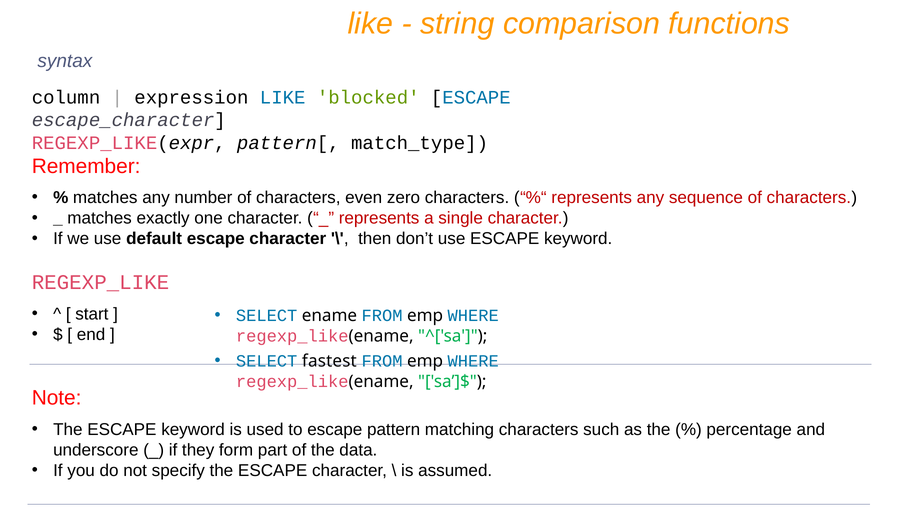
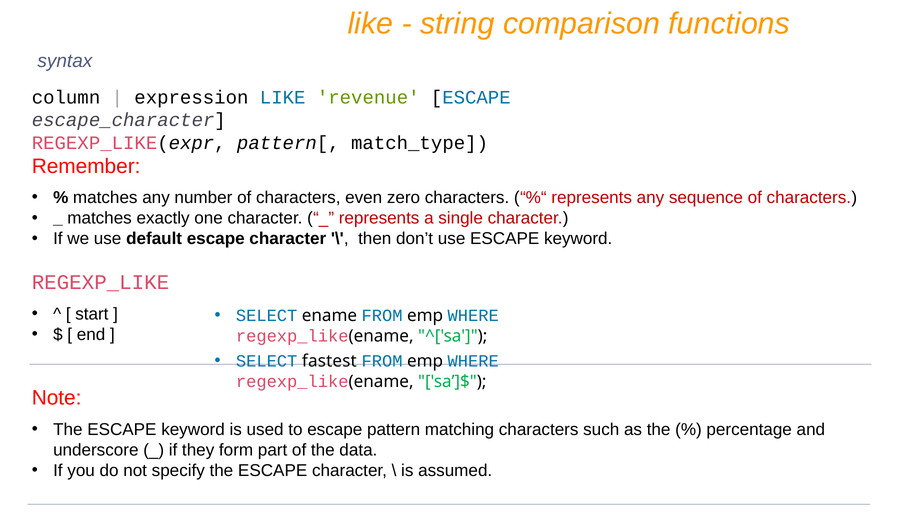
blocked: blocked -> revenue (368, 97)
